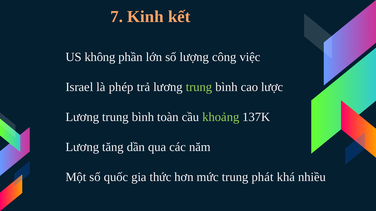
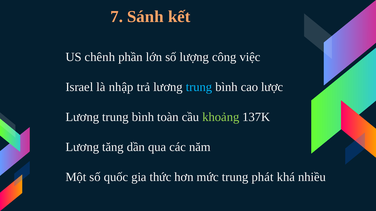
Kinh: Kinh -> Sánh (145, 17)
không: không -> chênh (100, 57)
phép: phép -> nhập (121, 87)
trung colour: light green -> light blue (199, 87)
